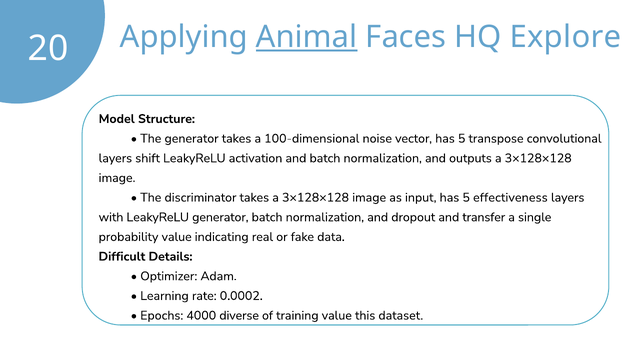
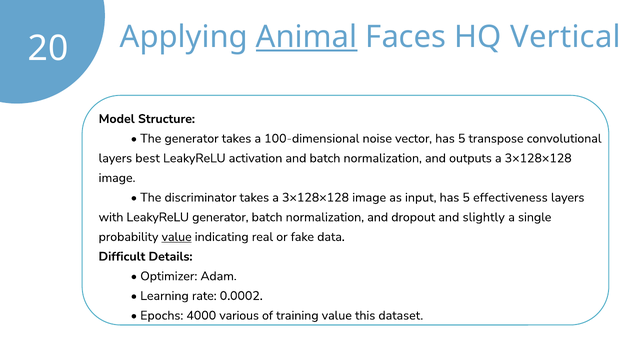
Explore: Explore -> Vertical (565, 37)
shift: shift -> best (148, 158)
transfer: transfer -> slightly (484, 217)
value underline: none -> present (177, 237)
diverse: diverse -> various (239, 316)
